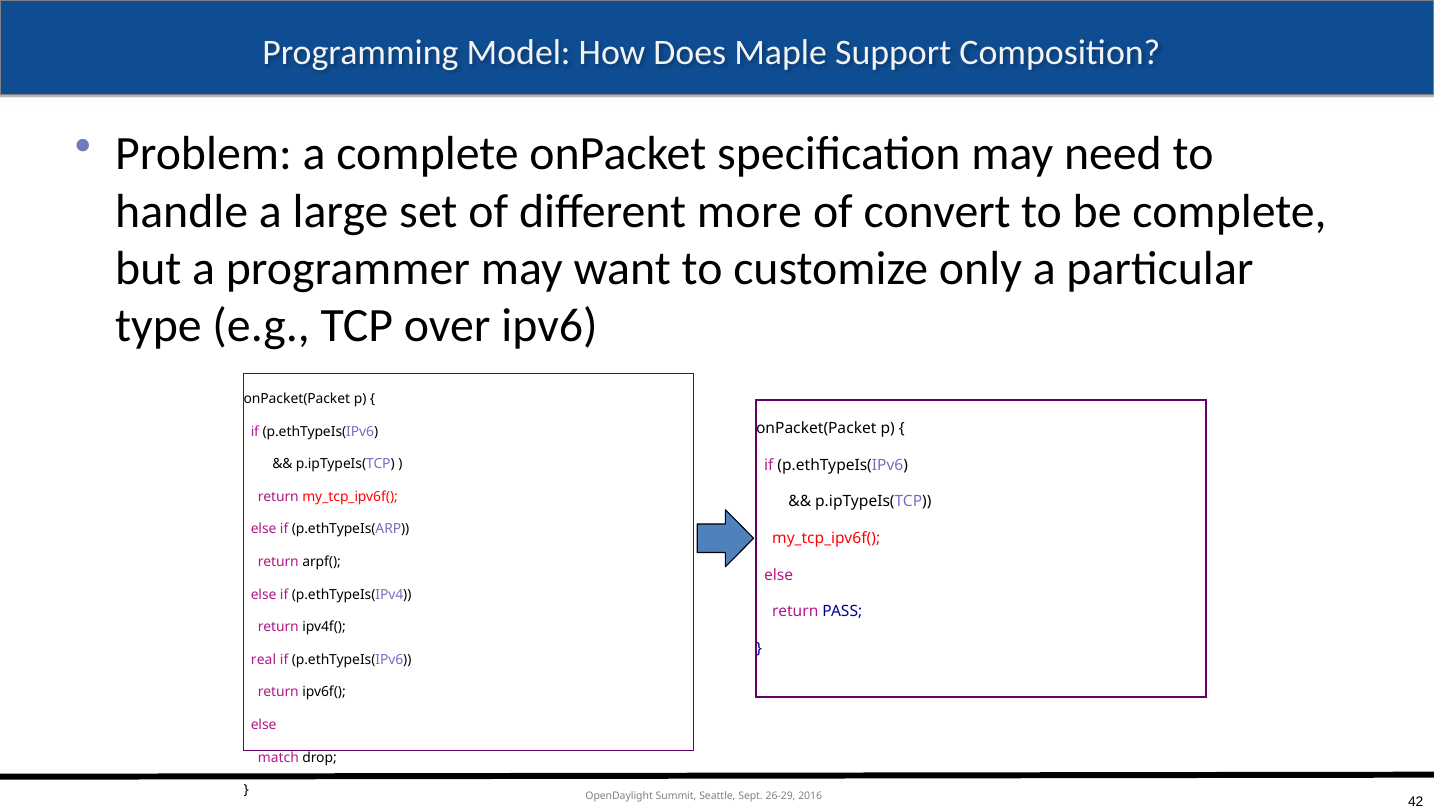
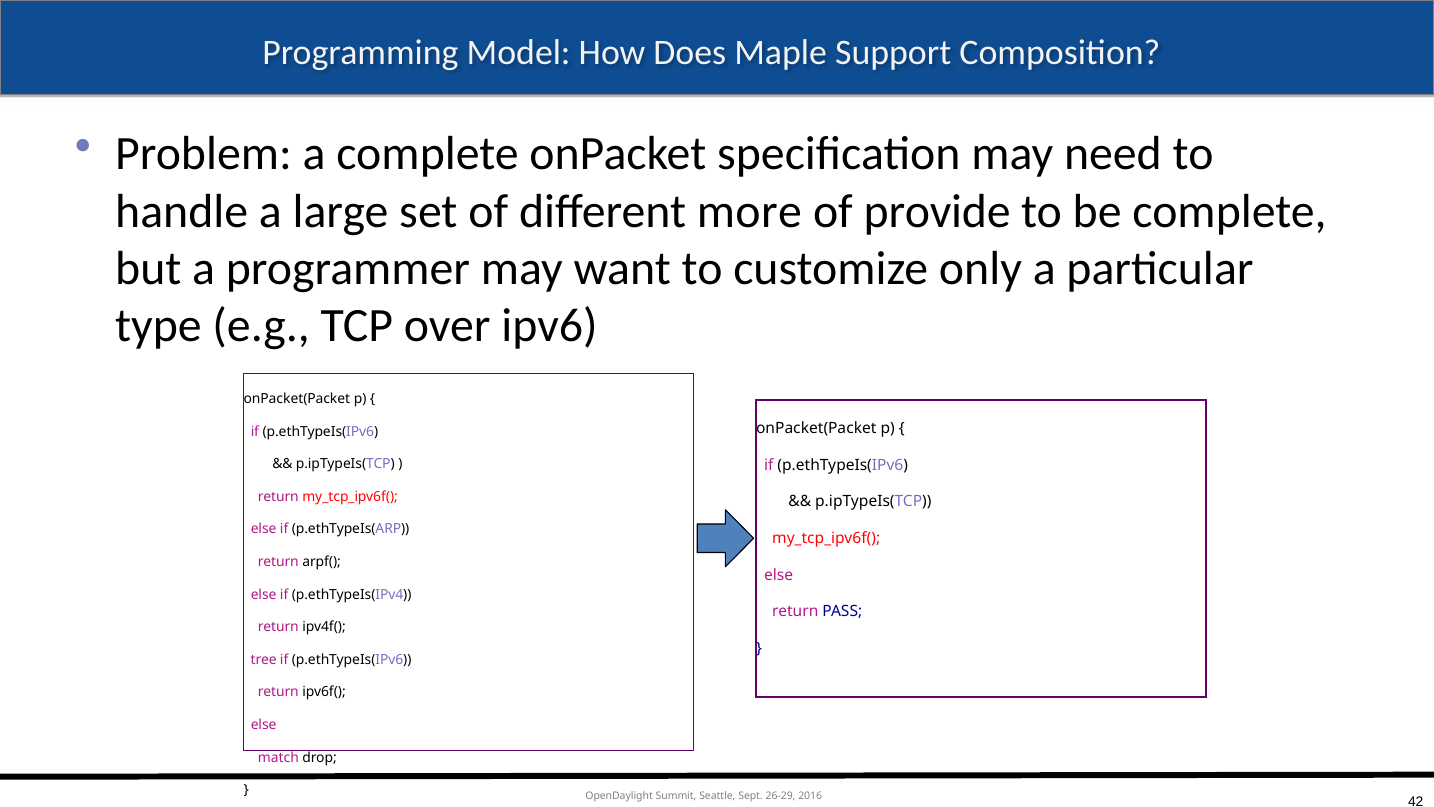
convert: convert -> provide (937, 211)
real: real -> tree (264, 659)
